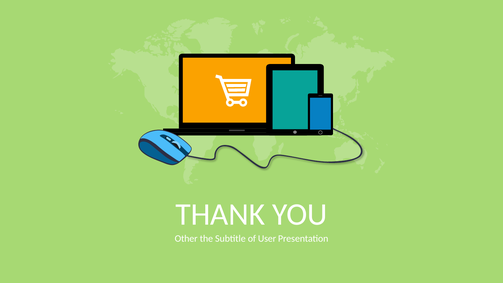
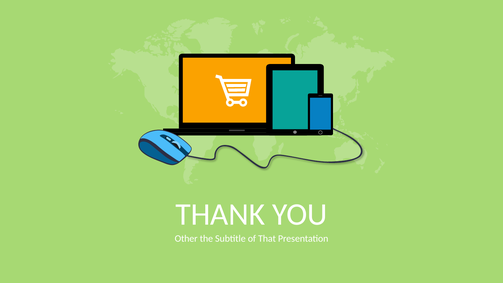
User: User -> That (267, 239)
